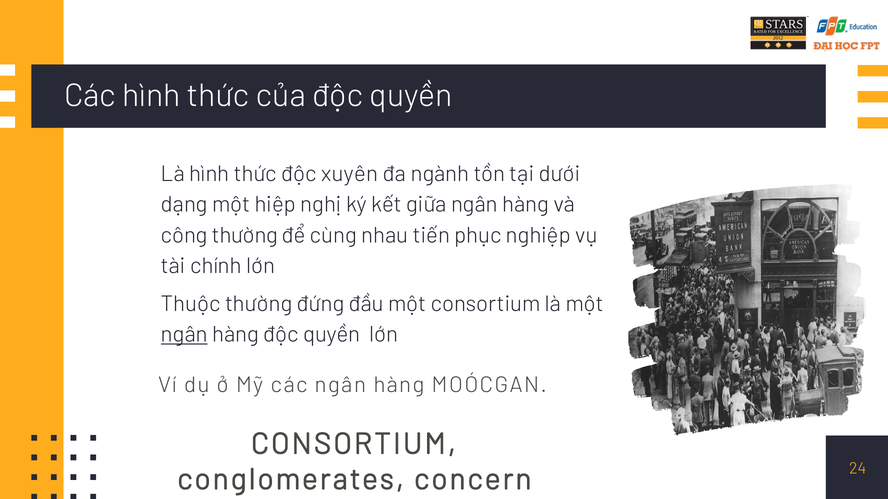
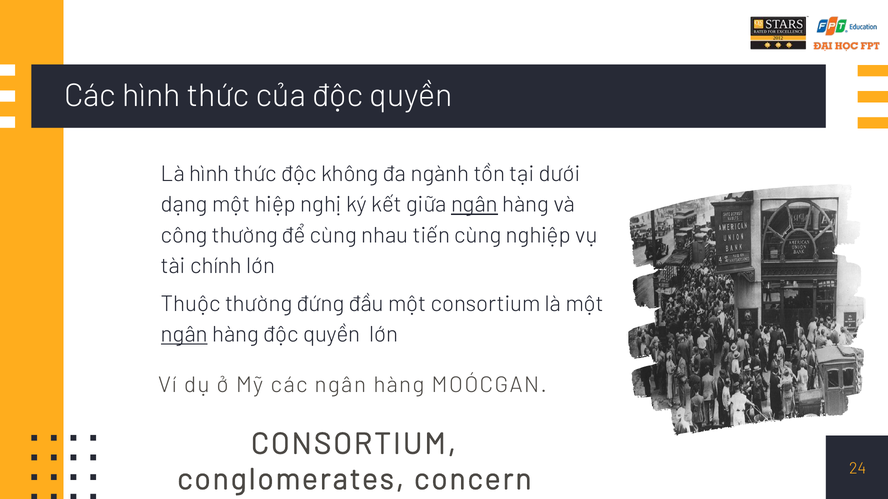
xuyên: xuyên -> không (350, 174)
ngân underline: none -> present (474, 205)
tiến phục: phục -> cùng (478, 235)
